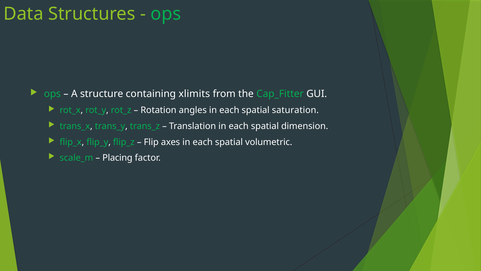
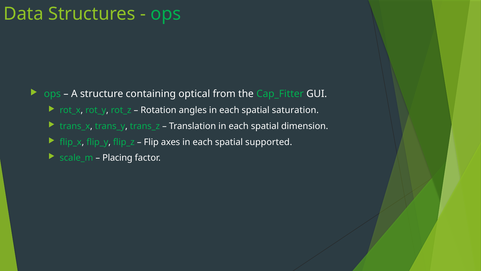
xlimits: xlimits -> optical (194, 94)
volumetric: volumetric -> supported (269, 142)
